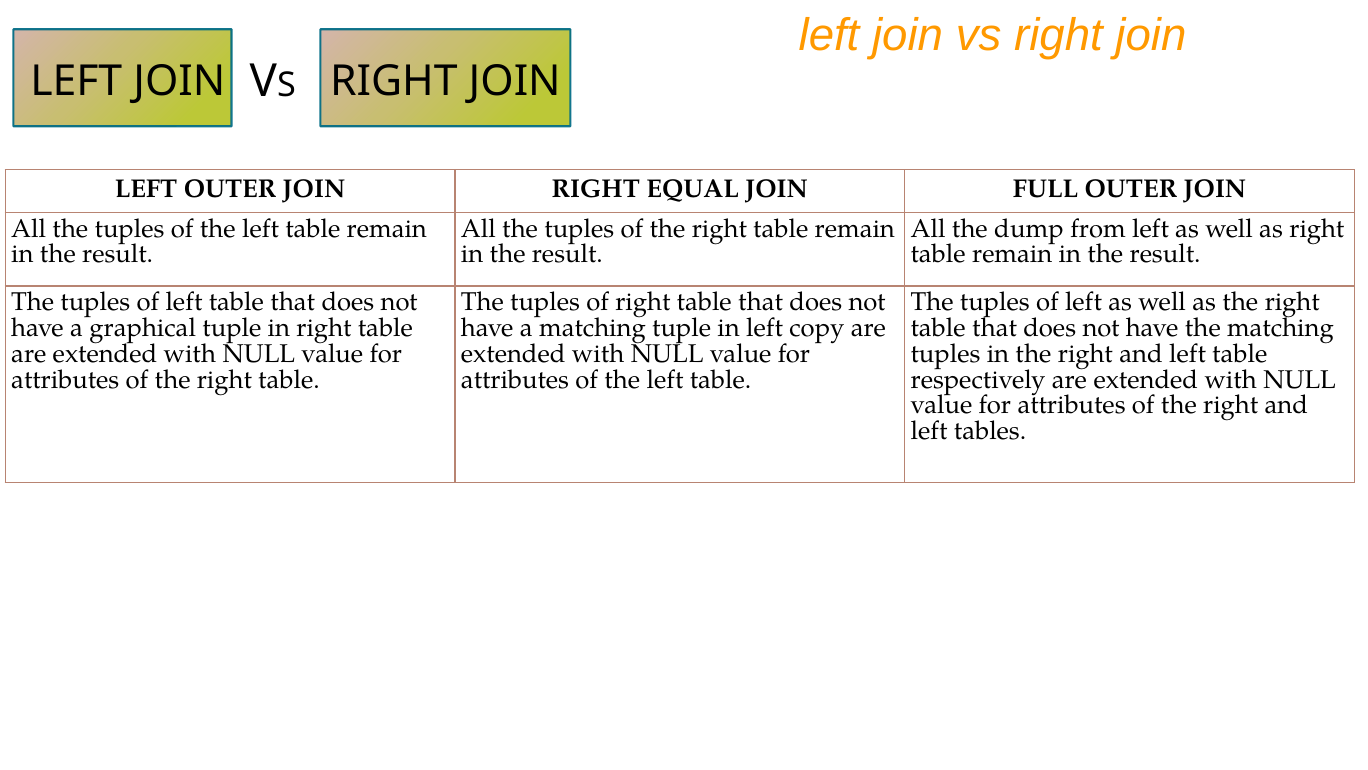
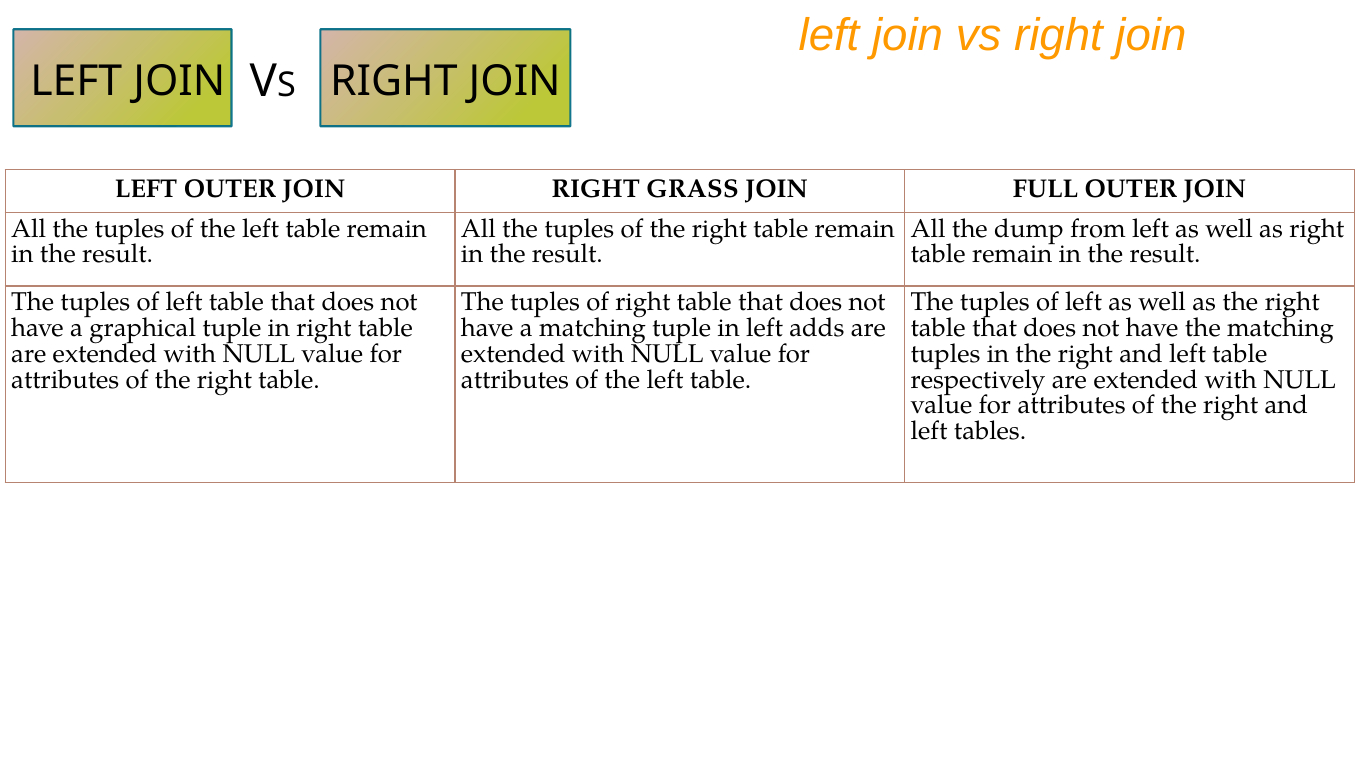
EQUAL: EQUAL -> GRASS (693, 188)
copy: copy -> adds (817, 328)
